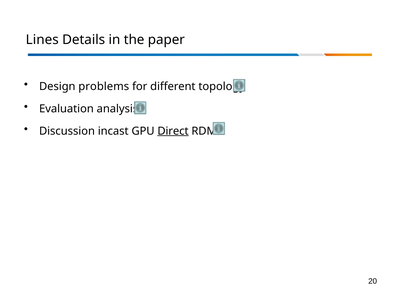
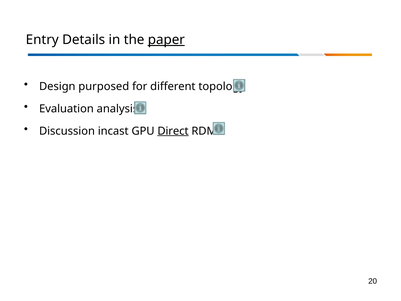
Lines: Lines -> Entry (42, 40)
paper underline: none -> present (166, 40)
problems: problems -> purposed (104, 86)
